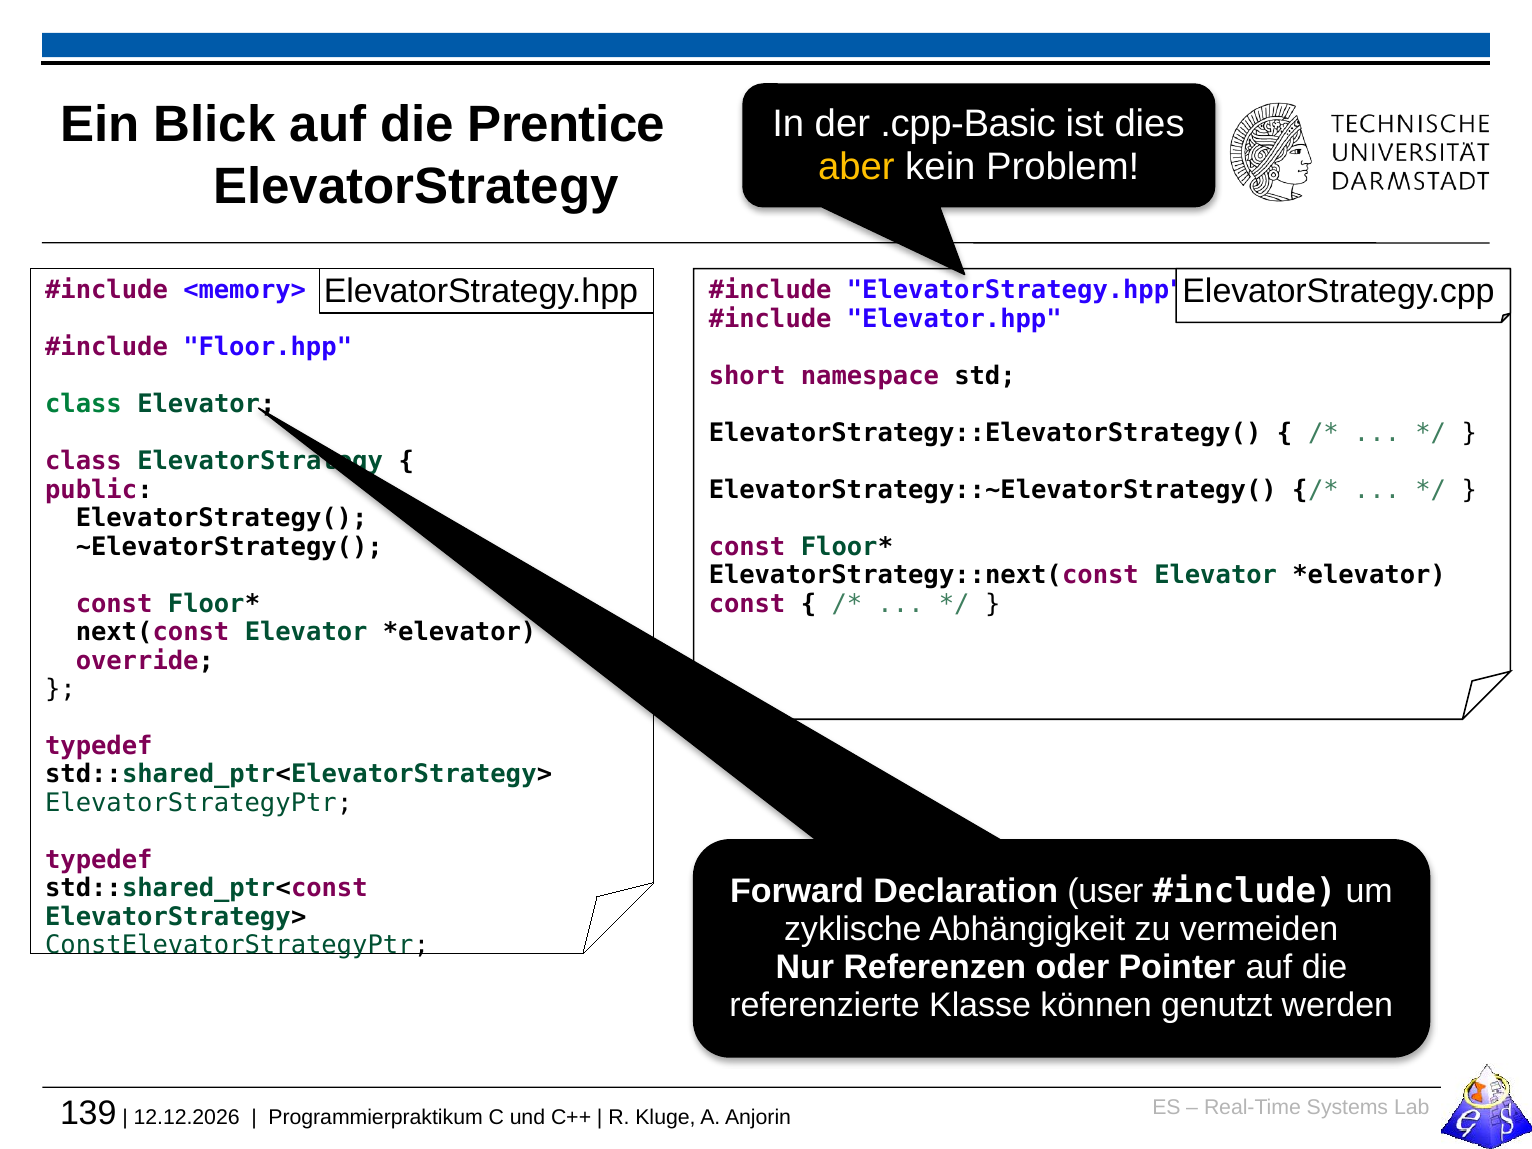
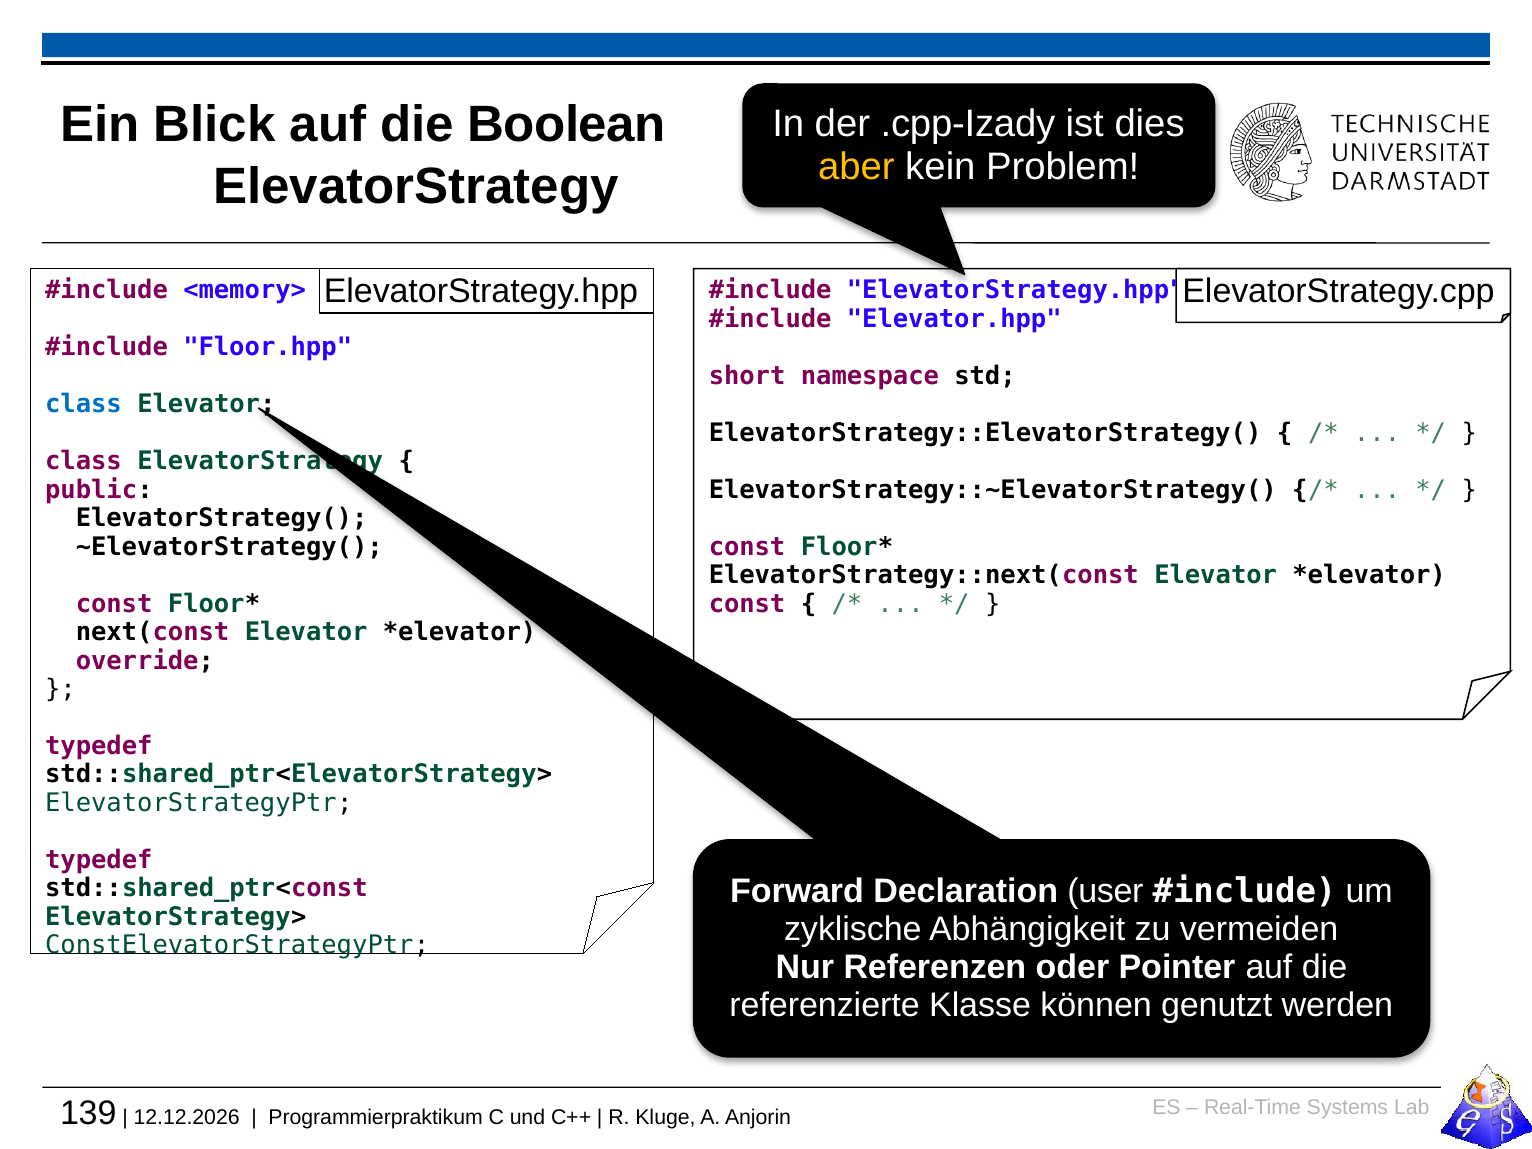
Prentice: Prentice -> Boolean (566, 125)
.cpp-Basic: .cpp-Basic -> .cpp-Izady (968, 124)
class colour: green -> blue (83, 404)
